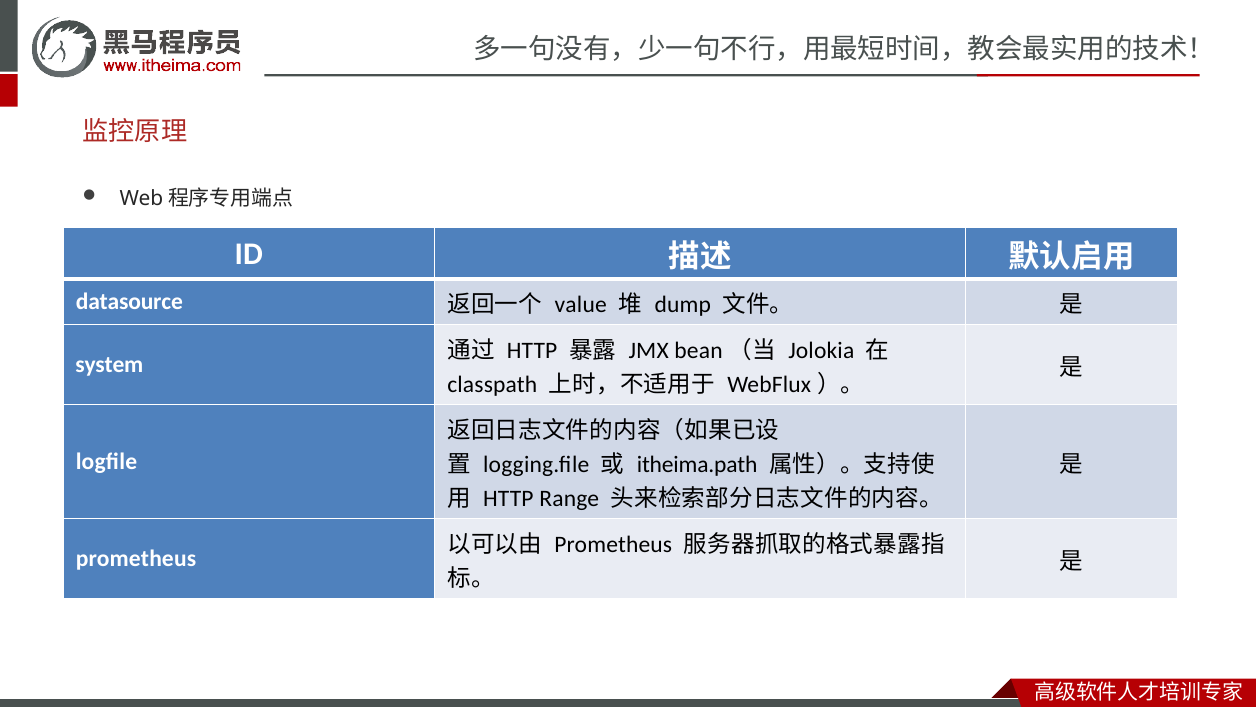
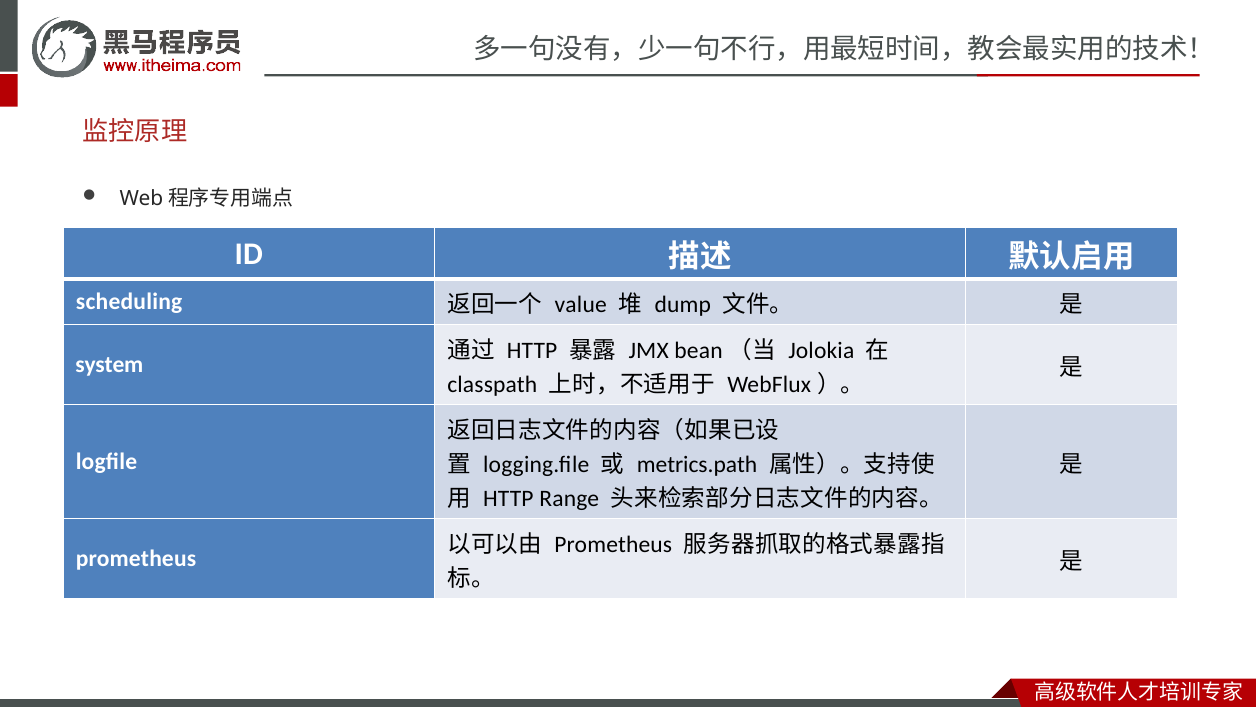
datasource: datasource -> scheduling (129, 302)
itheima.path: itheima.path -> metrics.path (697, 464)
